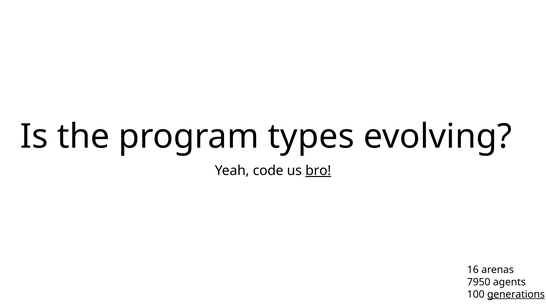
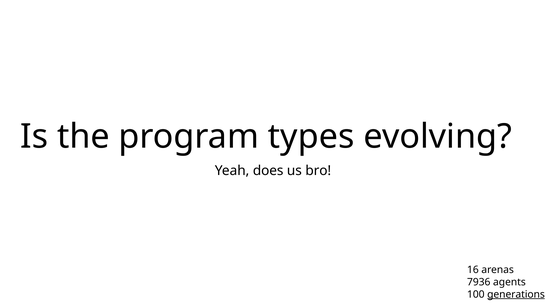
code: code -> does (268, 171)
bro underline: present -> none (318, 171)
7950: 7950 -> 7936 (479, 282)
